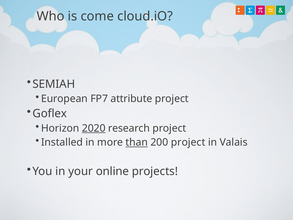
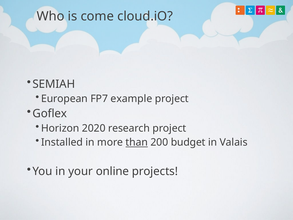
attribute: attribute -> example (131, 99)
2020 underline: present -> none (94, 128)
200 project: project -> budget (188, 142)
